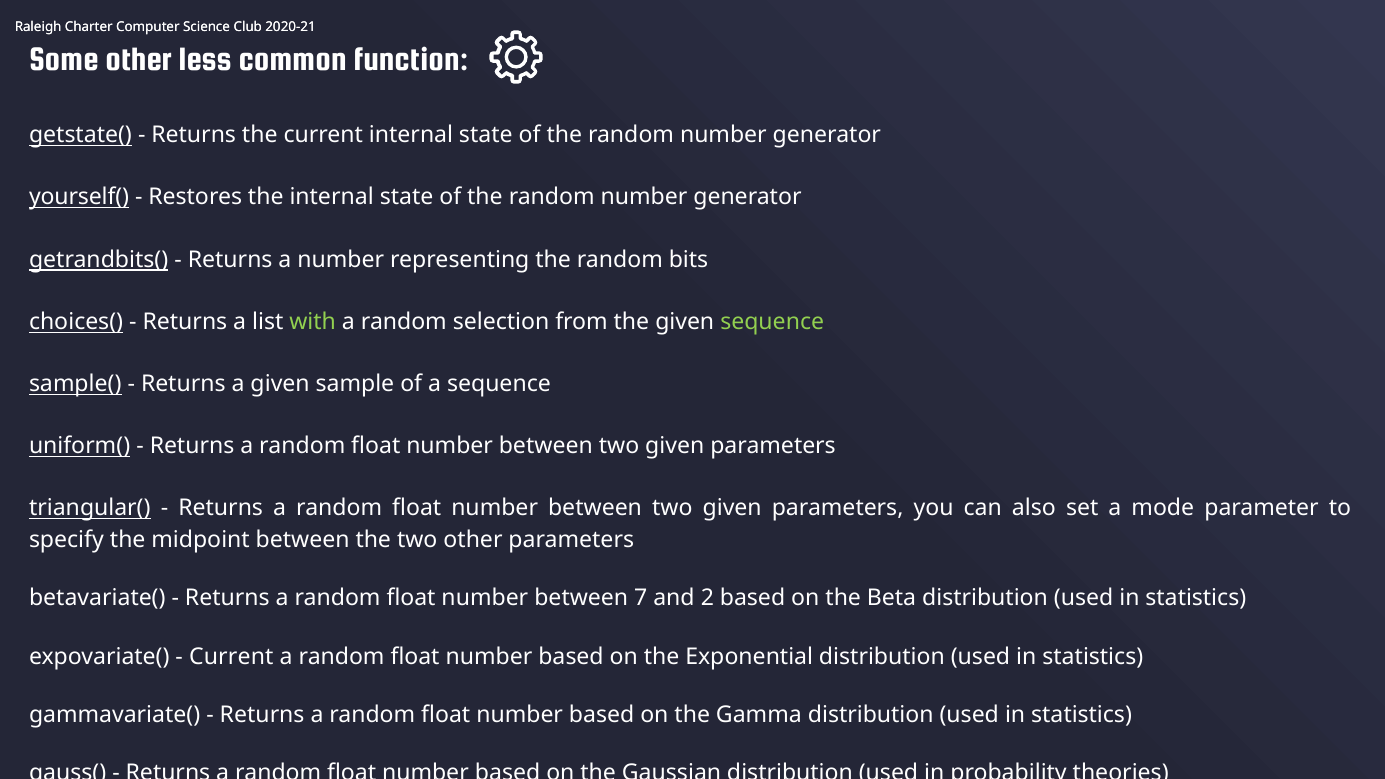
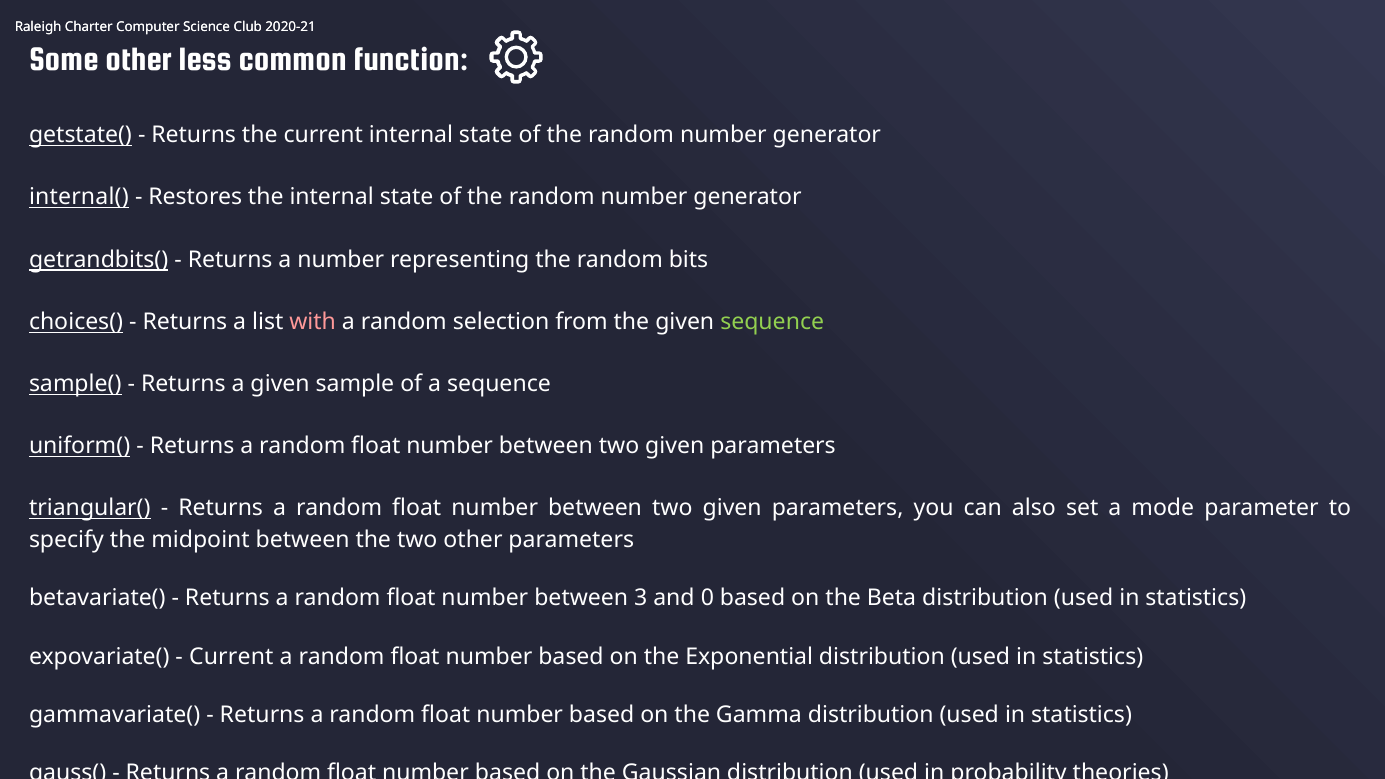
yourself(: yourself( -> internal( (79, 197)
with colour: light green -> pink (313, 322)
7: 7 -> 3 (641, 598)
2: 2 -> 0 (707, 598)
